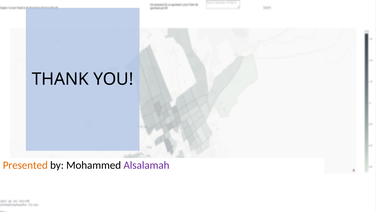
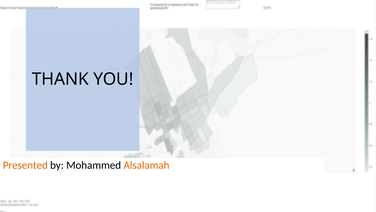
Alsalamah colour: purple -> orange (146, 165)
